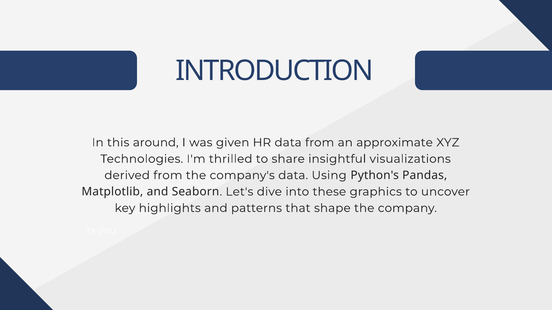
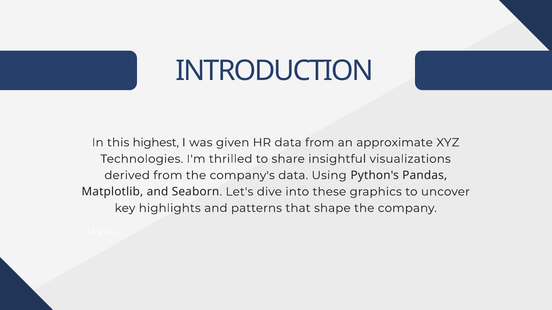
around: around -> highest (156, 143)
